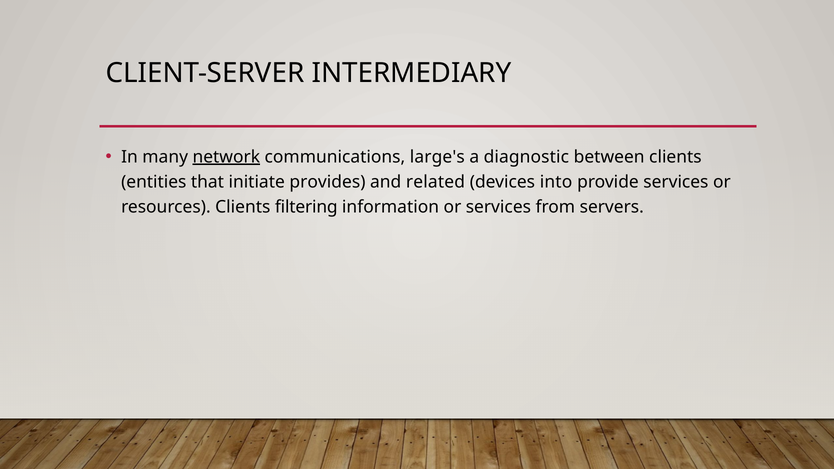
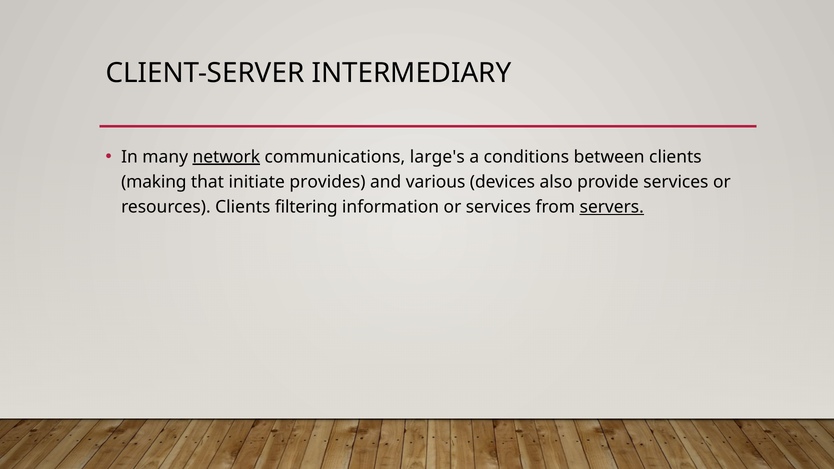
diagnostic: diagnostic -> conditions (526, 157)
entities: entities -> making (154, 182)
related: related -> various (436, 182)
into: into -> also (556, 182)
servers underline: none -> present (612, 207)
